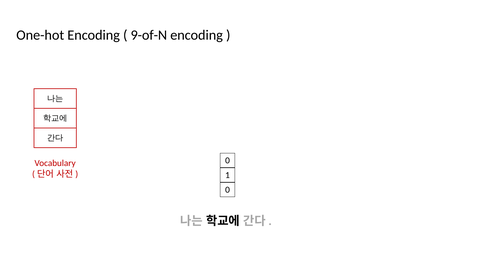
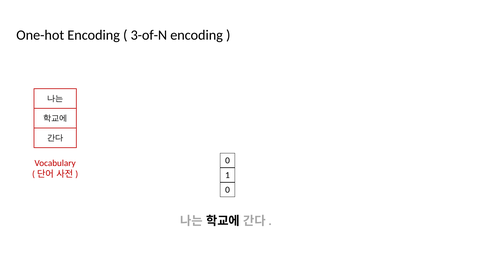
9-of-N: 9-of-N -> 3-of-N (149, 35)
